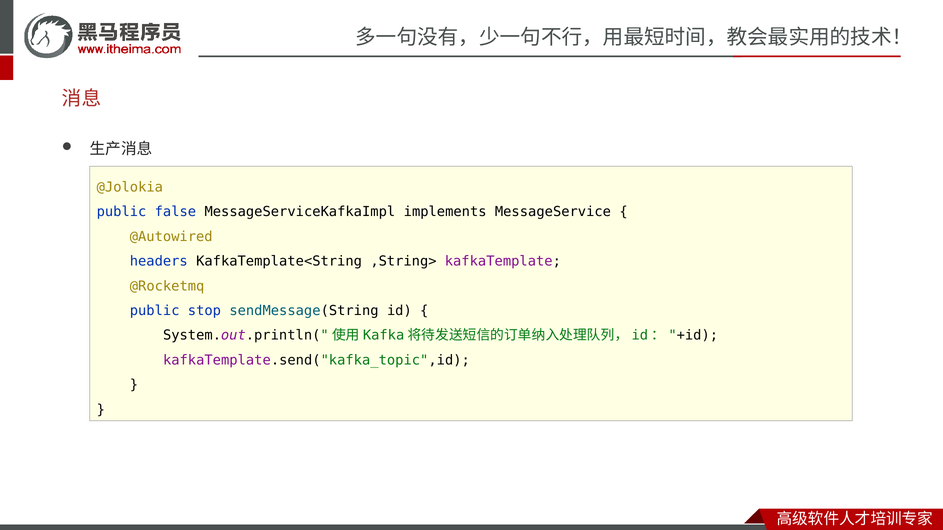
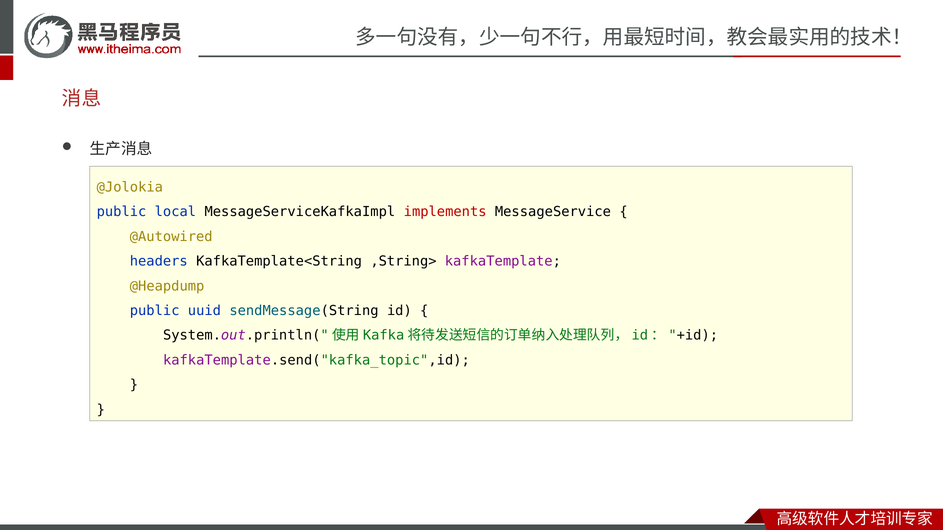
false: false -> local (175, 212)
implements colour: black -> red (445, 212)
@Rocketmq: @Rocketmq -> @Heapdump (167, 286)
stop: stop -> uuid (204, 311)
